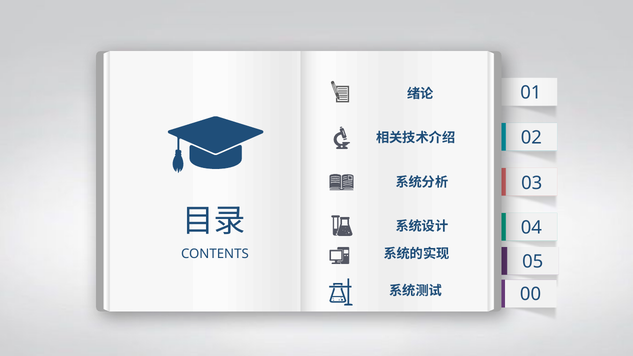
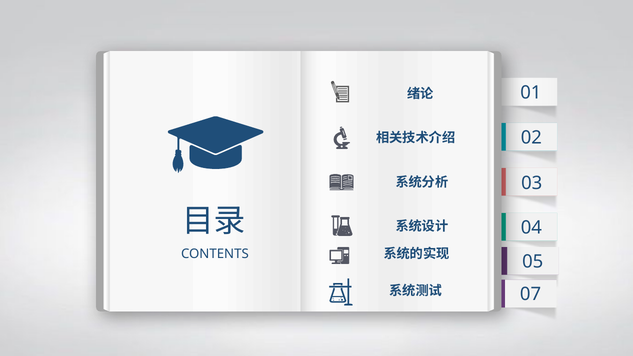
00: 00 -> 07 (531, 294)
